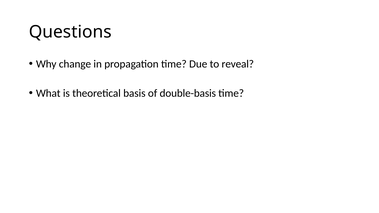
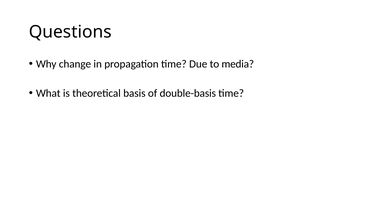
reveal: reveal -> media (238, 64)
